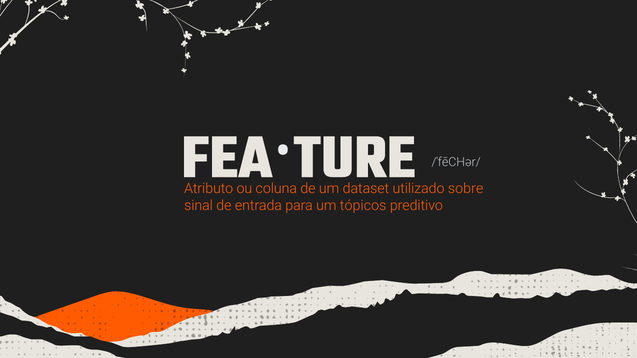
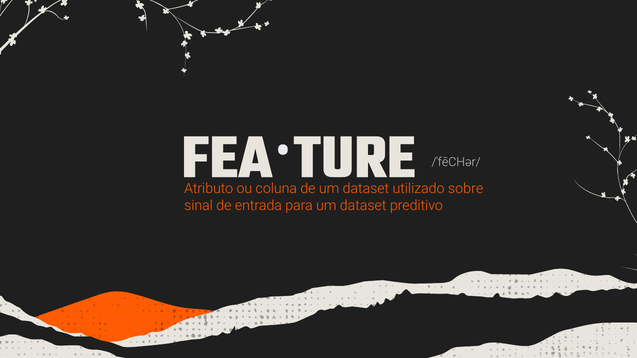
para um tópicos: tópicos -> dataset (363, 206)
